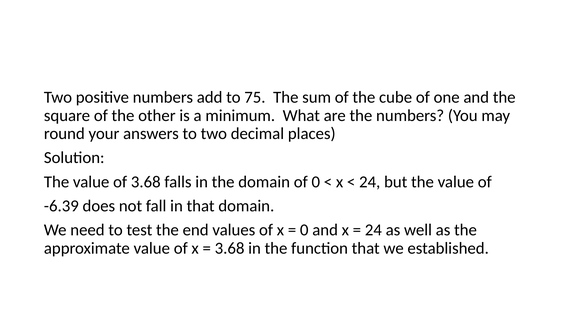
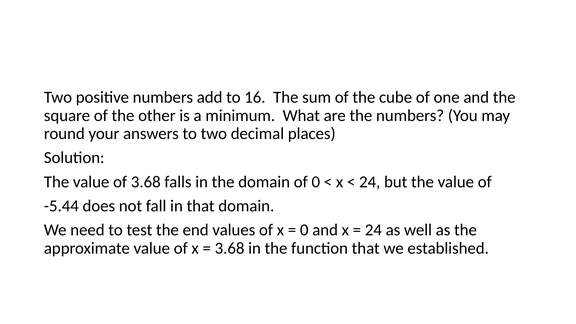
75: 75 -> 16 (255, 97)
-6.39: -6.39 -> -5.44 (61, 206)
